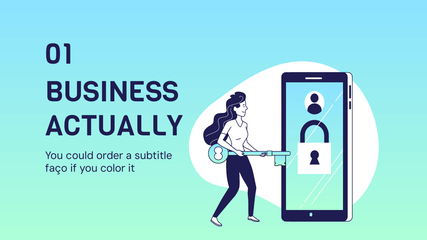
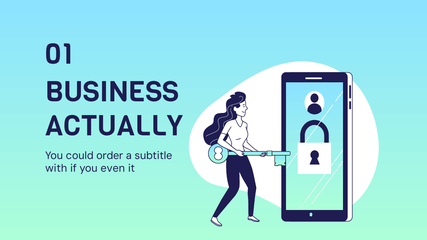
faço: faço -> with (56, 168)
color: color -> even (113, 168)
